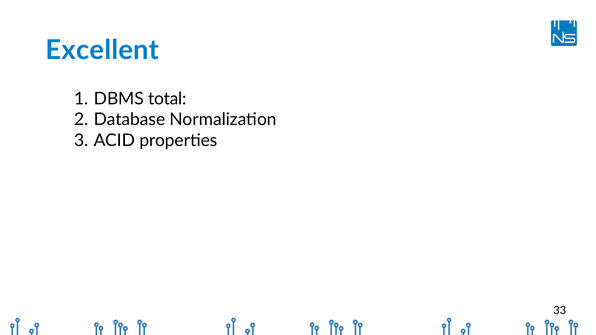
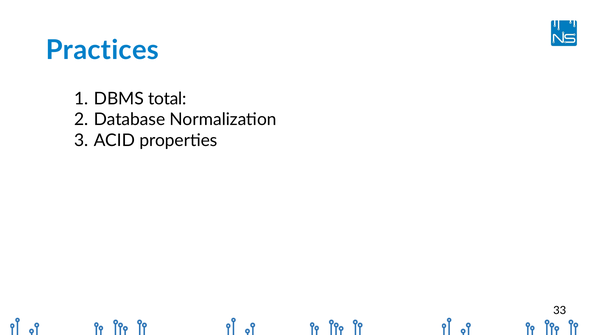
Excellent: Excellent -> Practices (102, 50)
